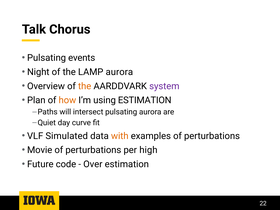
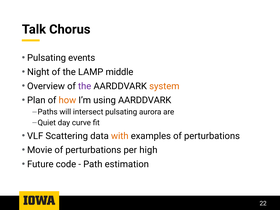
LAMP aurora: aurora -> middle (119, 72)
the colour: orange -> purple (85, 86)
system colour: purple -> orange (164, 86)
using ESTIMATION: ESTIMATION -> AARDDVARK (145, 100)
Simulated: Simulated -> Scattering (67, 136)
Over: Over -> Path (93, 164)
